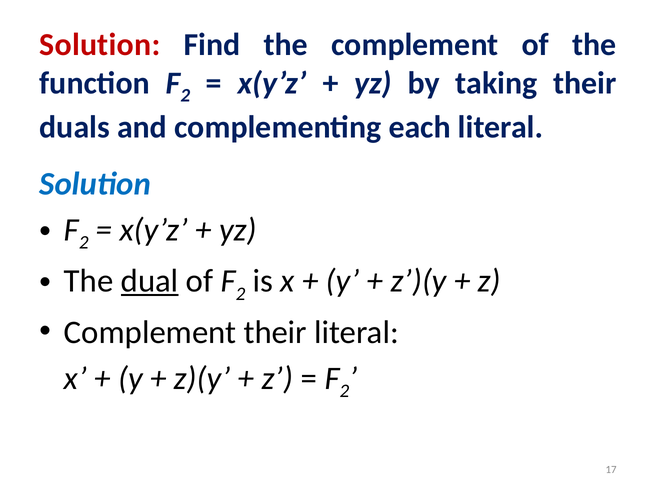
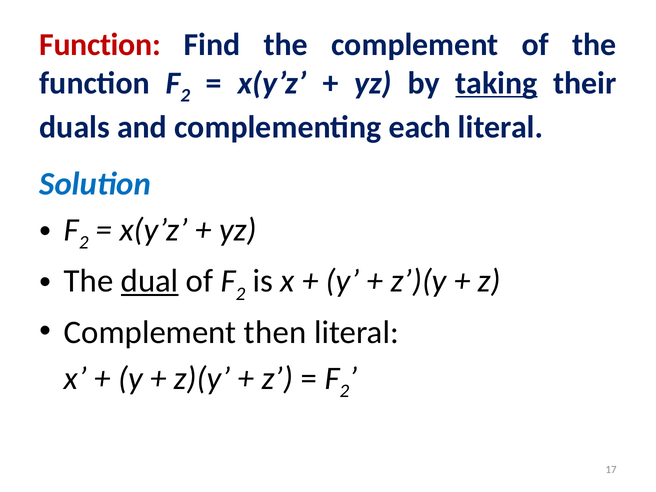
Solution: Solution -> Function (100, 45)
taking underline: none -> present (496, 83)
Complement their: their -> then (275, 332)
